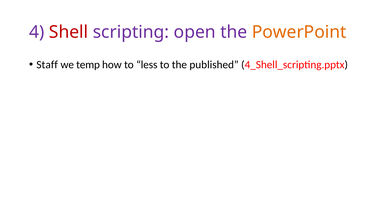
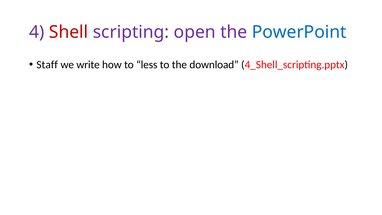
PowerPoint colour: orange -> blue (299, 32)
temp: temp -> write (88, 65)
published: published -> download (214, 65)
